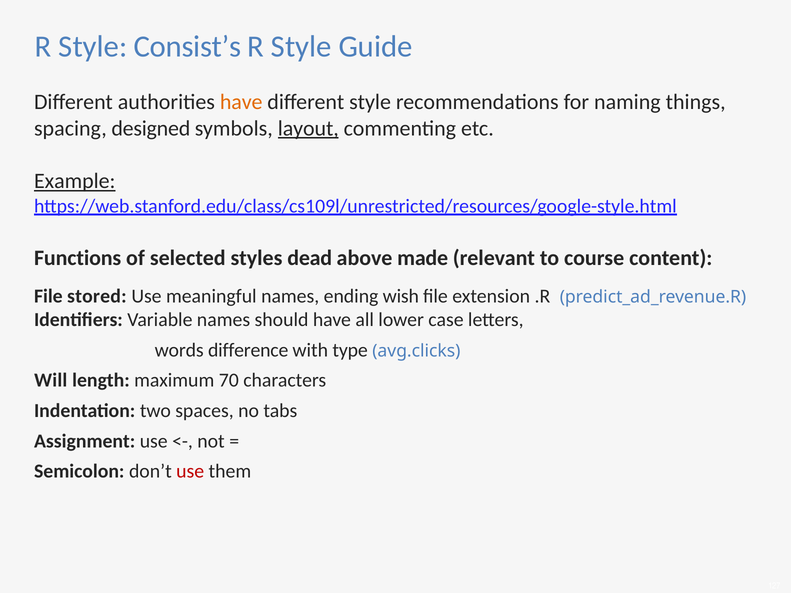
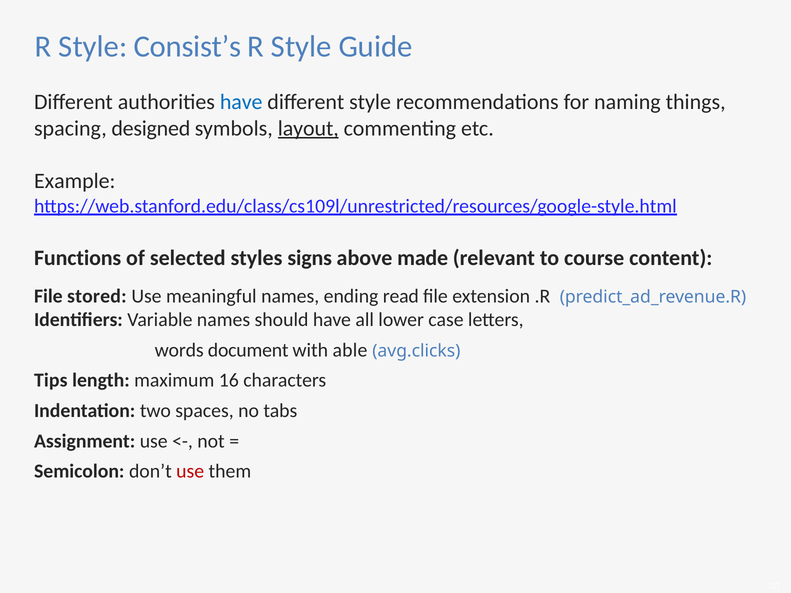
have colour: orange -> blue (241, 102)
Example underline: present -> none (75, 181)
dead: dead -> signs (310, 258)
wish: wish -> read (401, 296)
difference: difference -> document (248, 350)
type: type -> able (350, 350)
Will: Will -> Tips (51, 381)
70: 70 -> 16 (229, 381)
